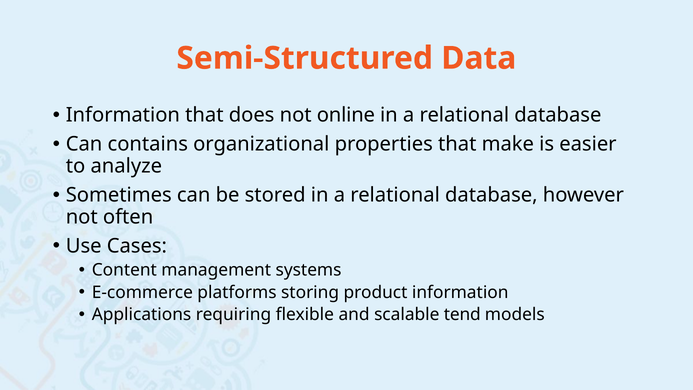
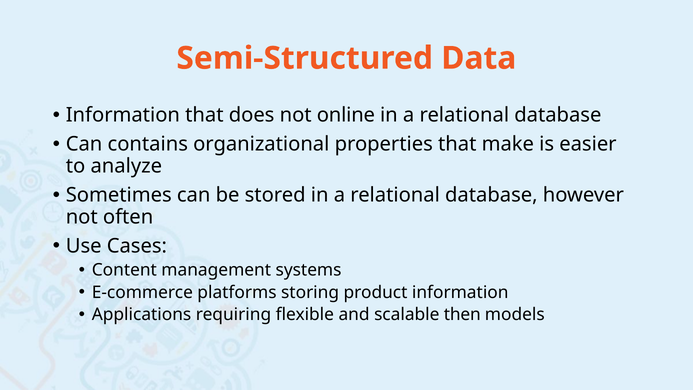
tend: tend -> then (462, 314)
